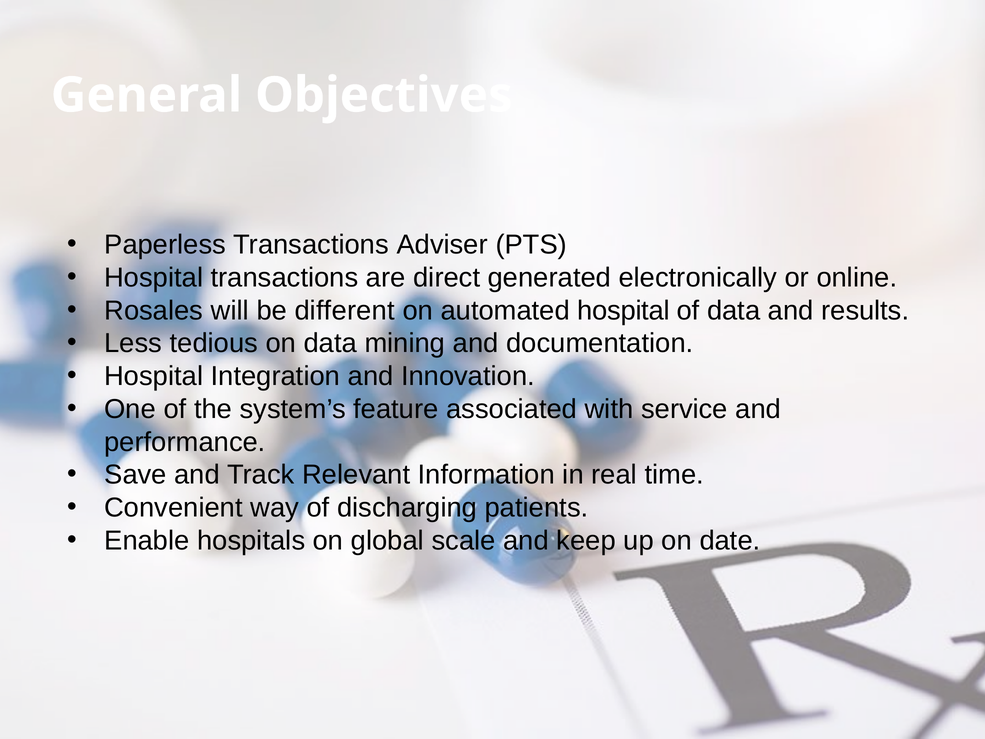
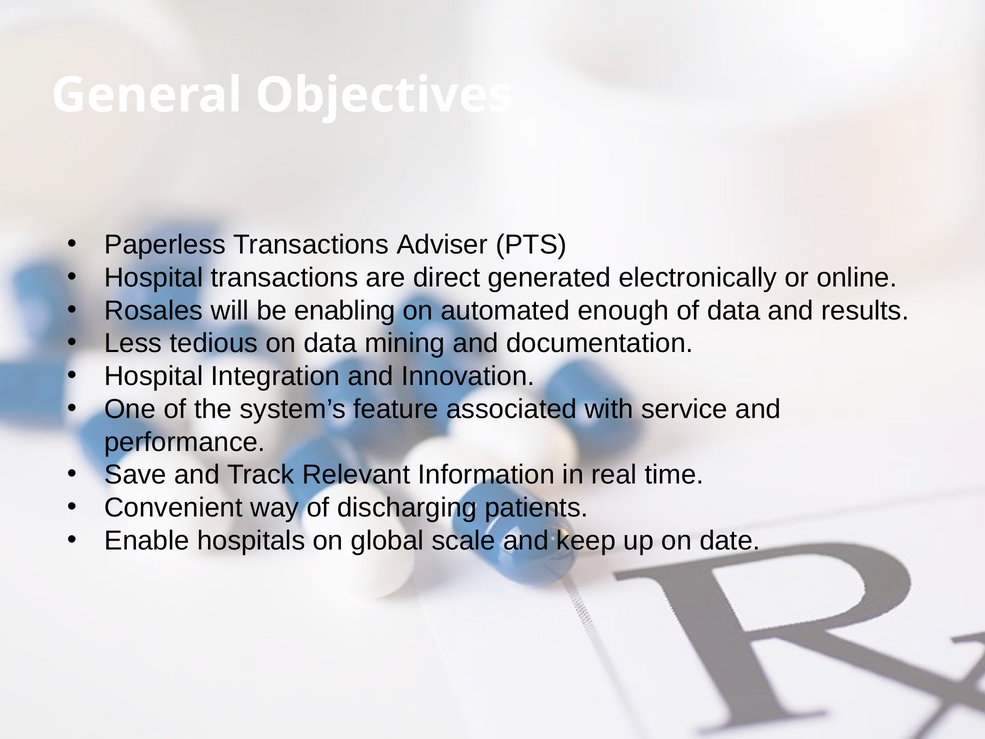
different: different -> enabling (345, 310)
automated hospital: hospital -> enough (623, 310)
